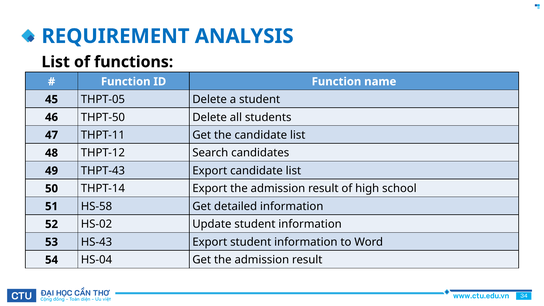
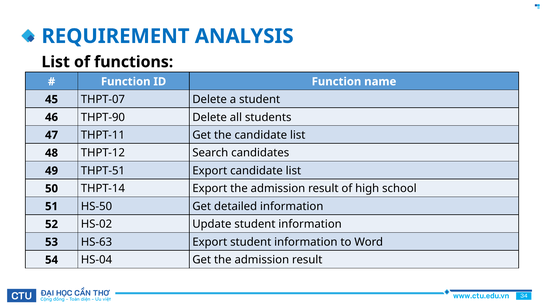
THPT-05: THPT-05 -> THPT-07 (103, 99)
THPT-50: THPT-50 -> THPT-90 (103, 117)
THPT-43: THPT-43 -> THPT-51 (103, 171)
HS-58: HS-58 -> HS-50 (96, 206)
HS-43: HS-43 -> HS-63 (96, 242)
